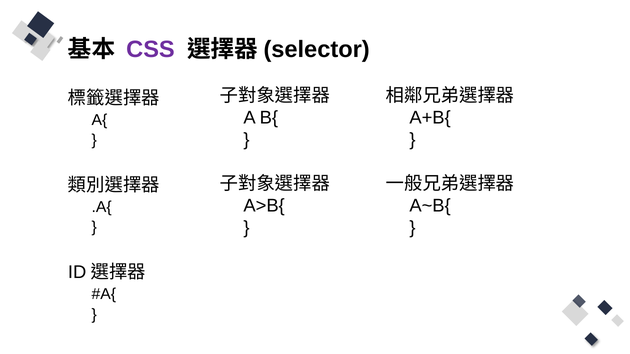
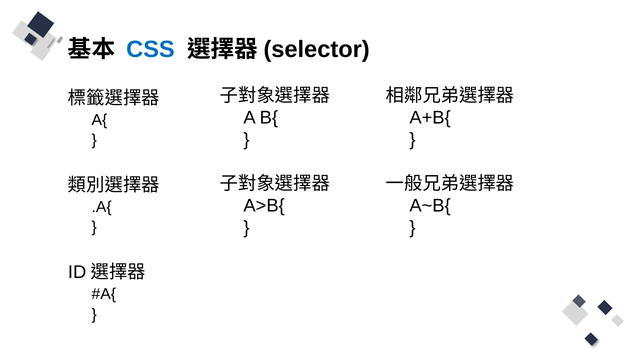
CSS colour: purple -> blue (150, 49)
